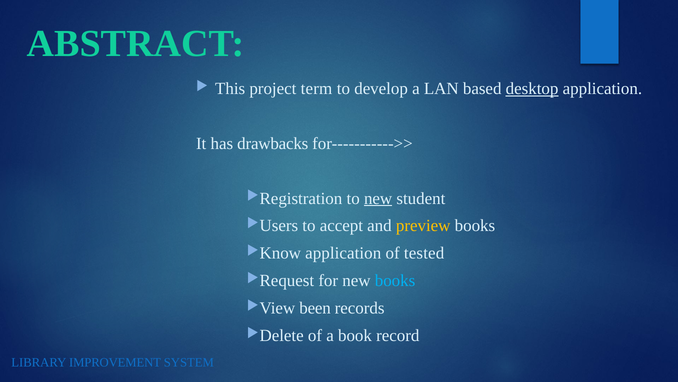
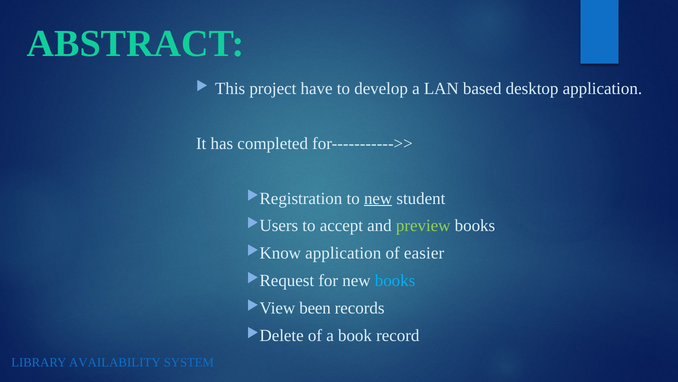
term: term -> have (317, 88)
desktop underline: present -> none (532, 88)
drawbacks: drawbacks -> completed (273, 143)
preview colour: yellow -> light green (423, 226)
tested: tested -> easier (424, 253)
IMPROVEMENT: IMPROVEMENT -> AVAILABILITY (115, 362)
